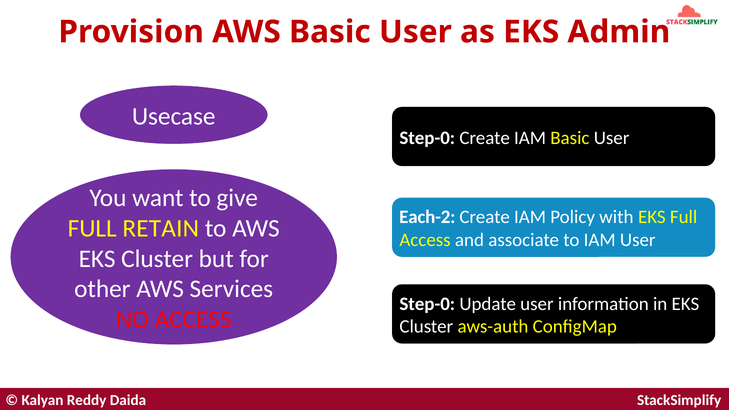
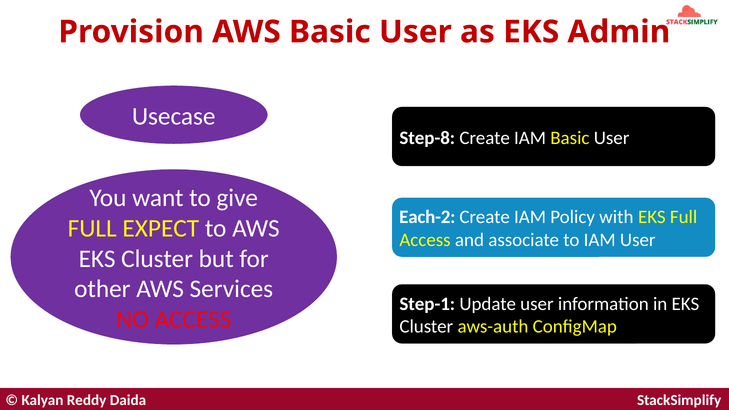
Step-0: Step-0 -> Step-8 (427, 138)
RETAIN: RETAIN -> EXPECT (161, 228)
Step-0: Step-0 -> Step-1 (427, 304)
